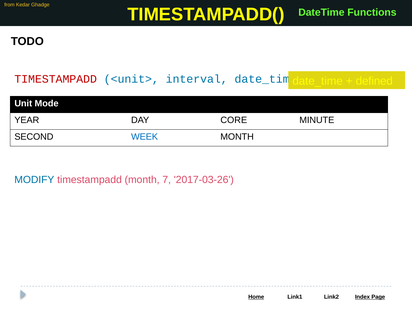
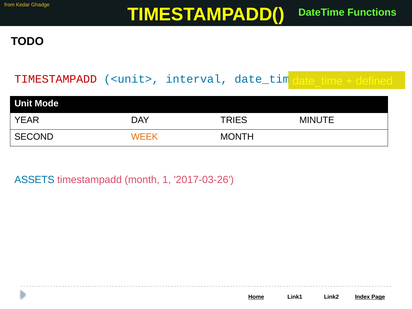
CORE: CORE -> TRIES (234, 120)
WEEK colour: blue -> orange (145, 137)
MODIFY: MODIFY -> ASSETS (34, 180)
7: 7 -> 1 (167, 180)
